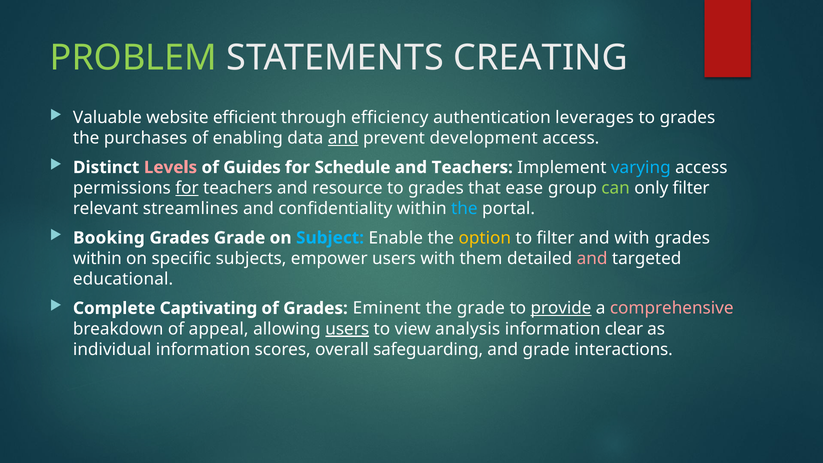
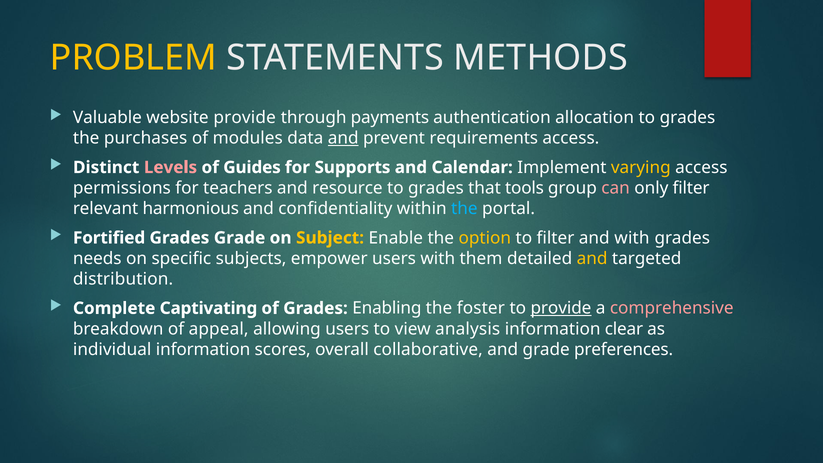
PROBLEM colour: light green -> yellow (133, 58)
CREATING: CREATING -> METHODS (541, 58)
website efficient: efficient -> provide (245, 118)
efficiency: efficiency -> payments (390, 118)
leverages: leverages -> allocation (595, 118)
enabling: enabling -> modules (248, 138)
development: development -> requirements (484, 138)
Schedule: Schedule -> Supports (352, 167)
and Teachers: Teachers -> Calendar (472, 167)
varying colour: light blue -> yellow (641, 167)
for underline: present -> none (187, 188)
ease: ease -> tools (524, 188)
can colour: light green -> pink (616, 188)
streamlines: streamlines -> harmonious (191, 209)
Booking: Booking -> Fortified (109, 238)
Subject colour: light blue -> yellow (330, 238)
within: within -> needs (97, 258)
and colour: pink -> yellow (592, 258)
educational: educational -> distribution (123, 279)
Eminent: Eminent -> Enabling (387, 308)
the grade: grade -> foster (481, 308)
users underline: present -> none (347, 329)
safeguarding: safeguarding -> collaborative (428, 349)
interactions: interactions -> preferences (624, 349)
